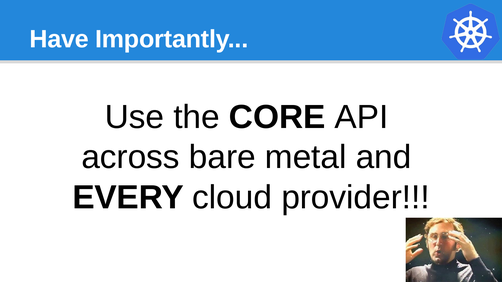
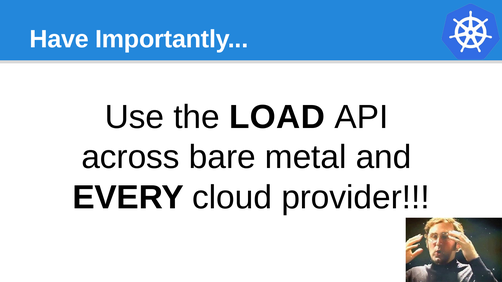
CORE: CORE -> LOAD (277, 117)
